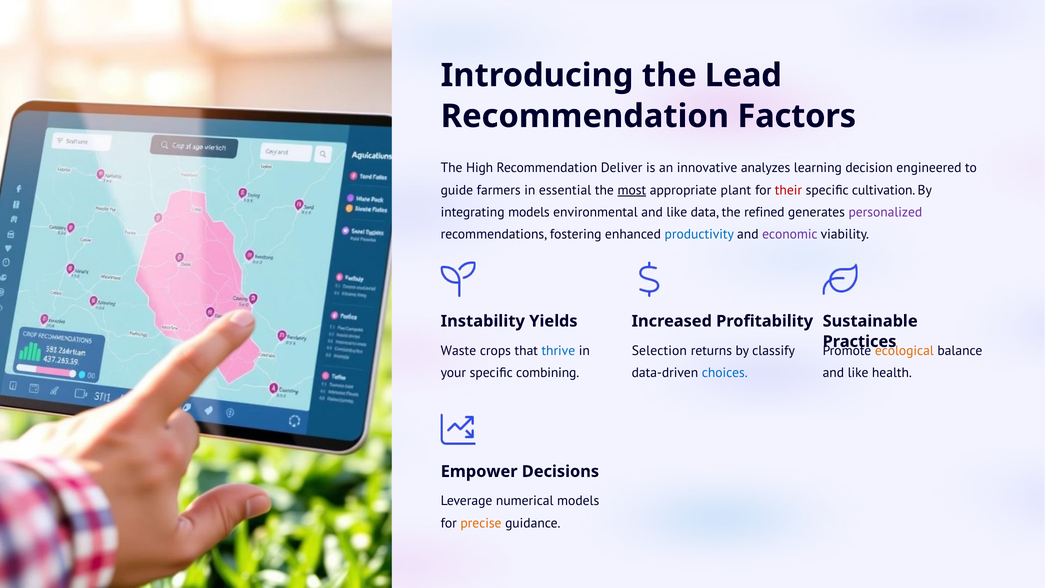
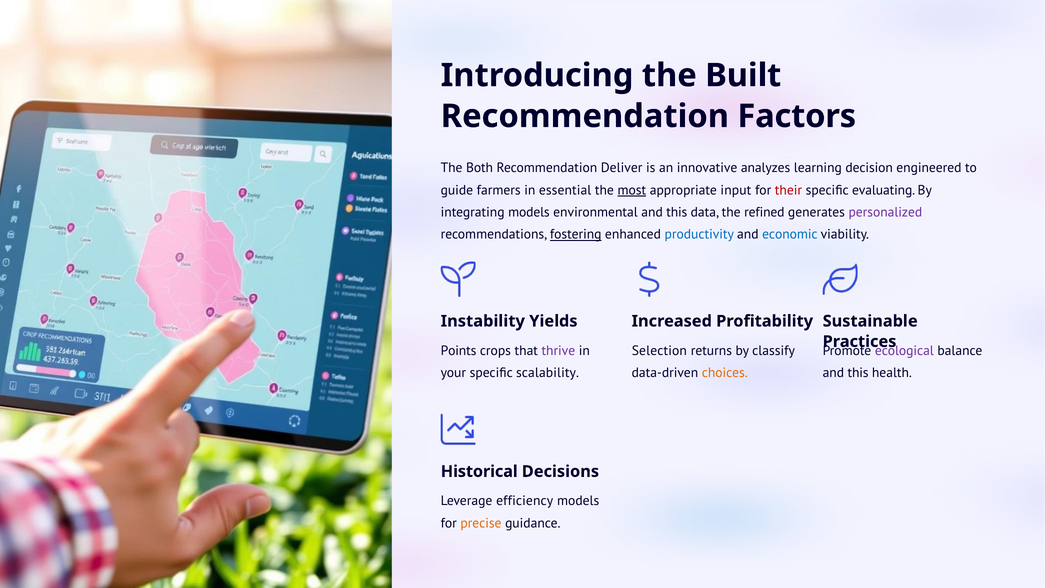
Lead: Lead -> Built (743, 75)
High: High -> Both (480, 168)
plant: plant -> input (736, 190)
cultivation: cultivation -> evaluating (884, 190)
environmental and like: like -> this (677, 212)
fostering underline: none -> present (576, 234)
economic colour: purple -> blue (790, 234)
Waste: Waste -> Points (459, 350)
thrive colour: blue -> purple (558, 350)
ecological colour: orange -> purple (904, 350)
combining: combining -> scalability (547, 373)
choices colour: blue -> orange (725, 373)
like: like -> this (858, 373)
Empower: Empower -> Historical (479, 471)
numerical: numerical -> efficiency (525, 501)
